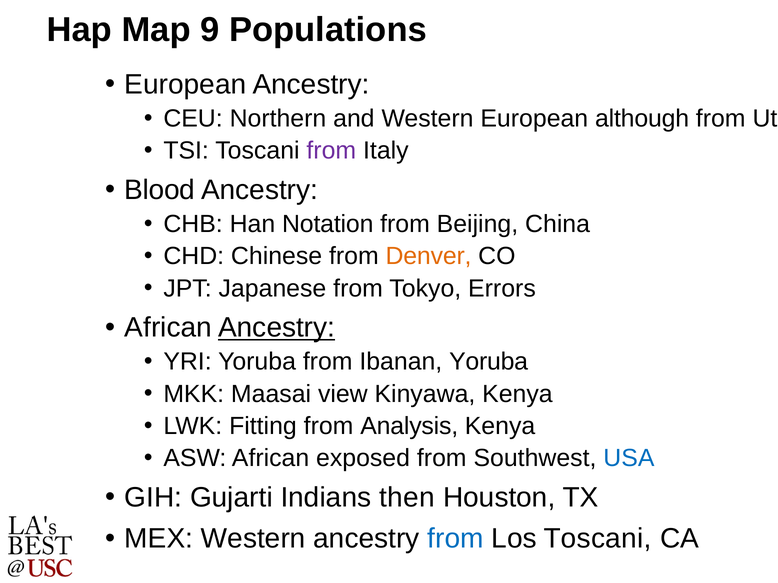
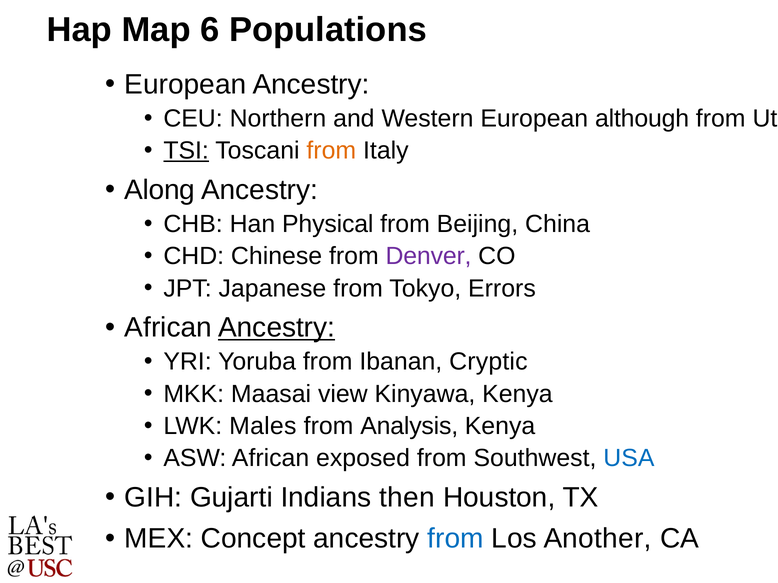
9: 9 -> 6 (210, 30)
TSI underline: none -> present (186, 151)
from colour: purple -> orange (331, 151)
Blood: Blood -> Along (160, 190)
Notation: Notation -> Physical (328, 224)
Denver colour: orange -> purple (429, 256)
Ibanan Yoruba: Yoruba -> Cryptic (488, 362)
Fitting: Fitting -> Males (263, 426)
MEX Western: Western -> Concept (253, 539)
Los Toscani: Toscani -> Another (598, 539)
